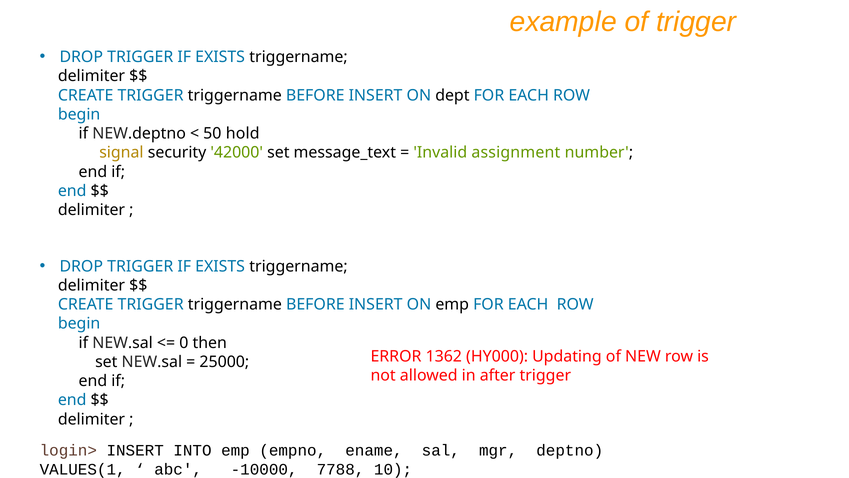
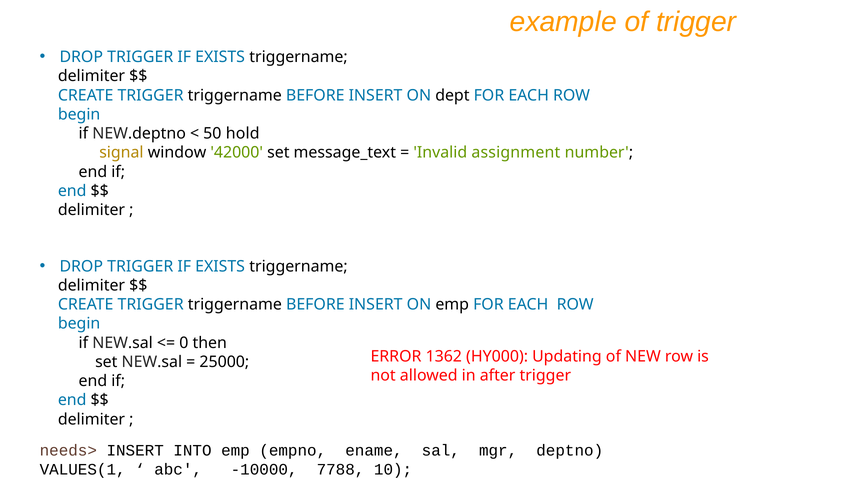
security: security -> window (177, 153)
login>: login> -> needs> (68, 450)
